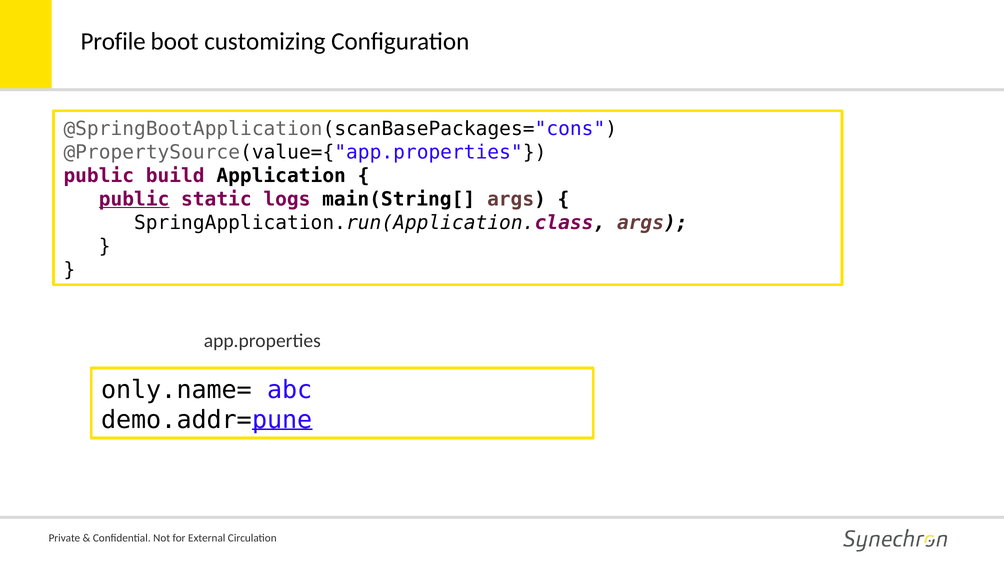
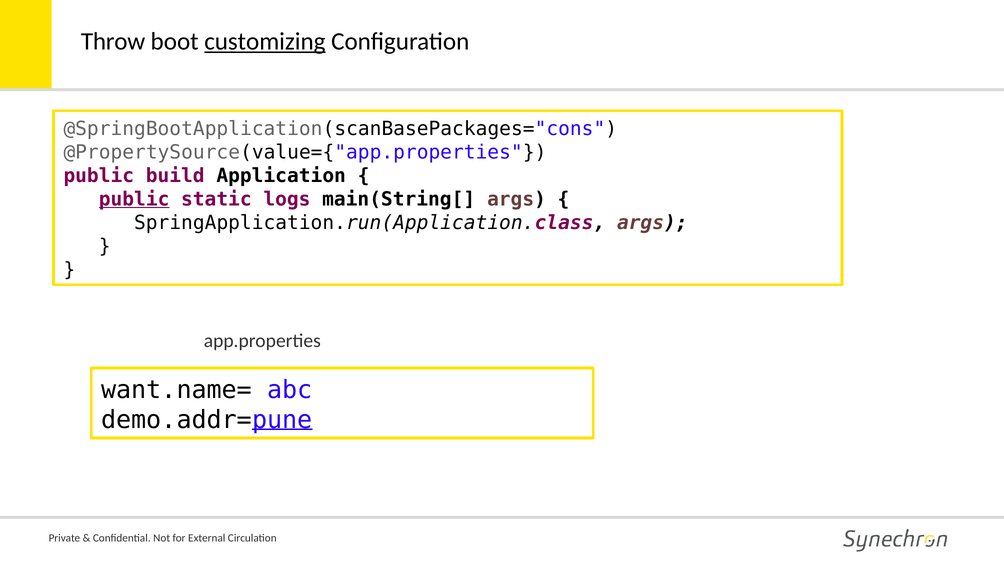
Profile: Profile -> Throw (113, 41)
customizing underline: none -> present (265, 41)
only.name=: only.name= -> want.name= (177, 390)
